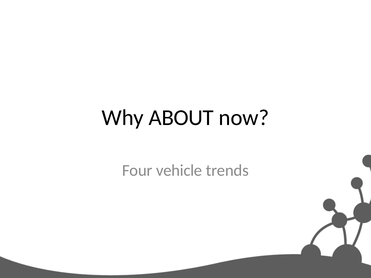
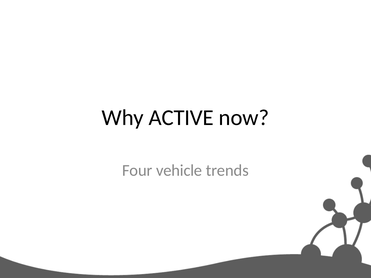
ABOUT: ABOUT -> ACTIVE (181, 118)
